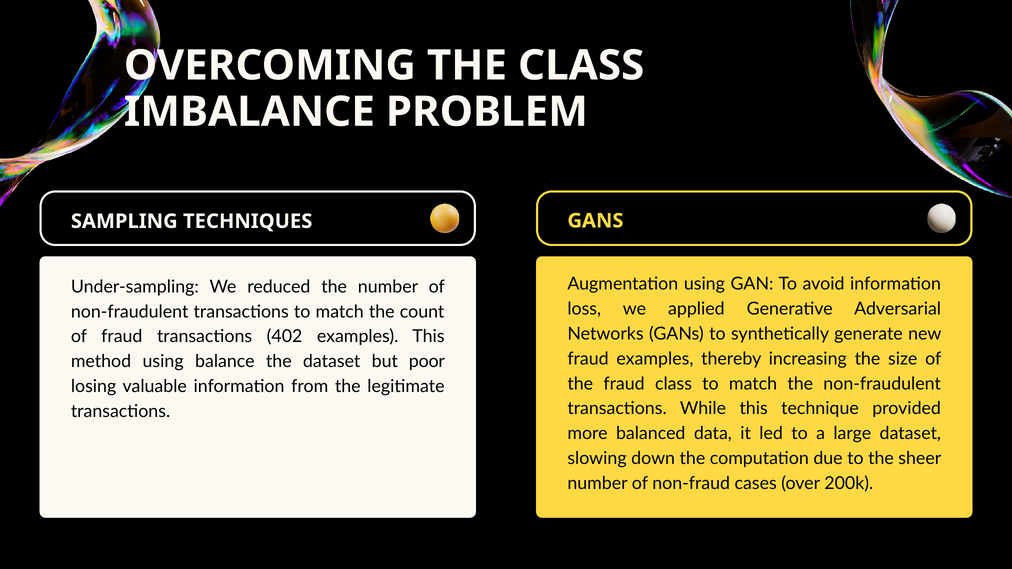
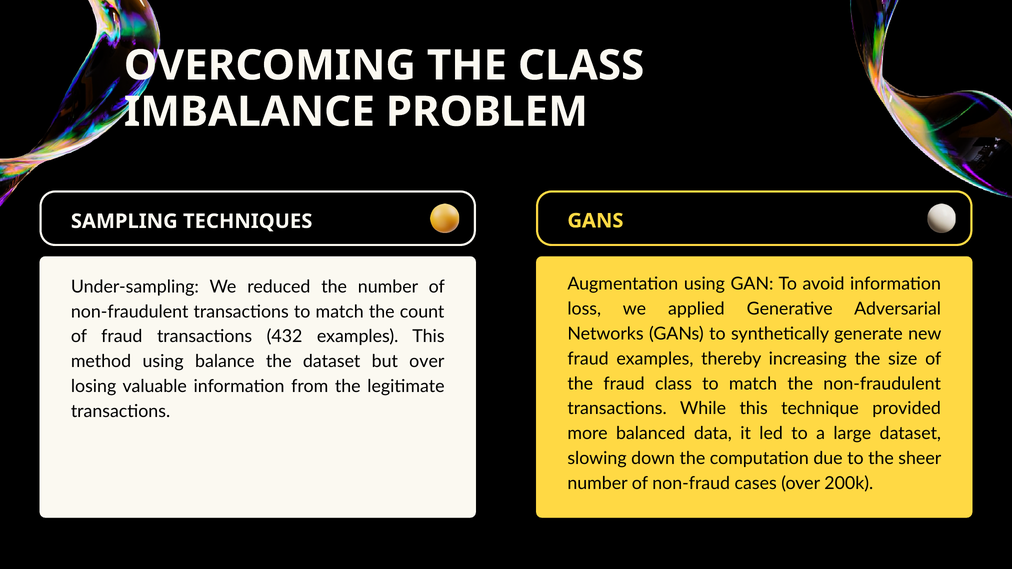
402: 402 -> 432 (285, 337)
but poor: poor -> over (427, 362)
